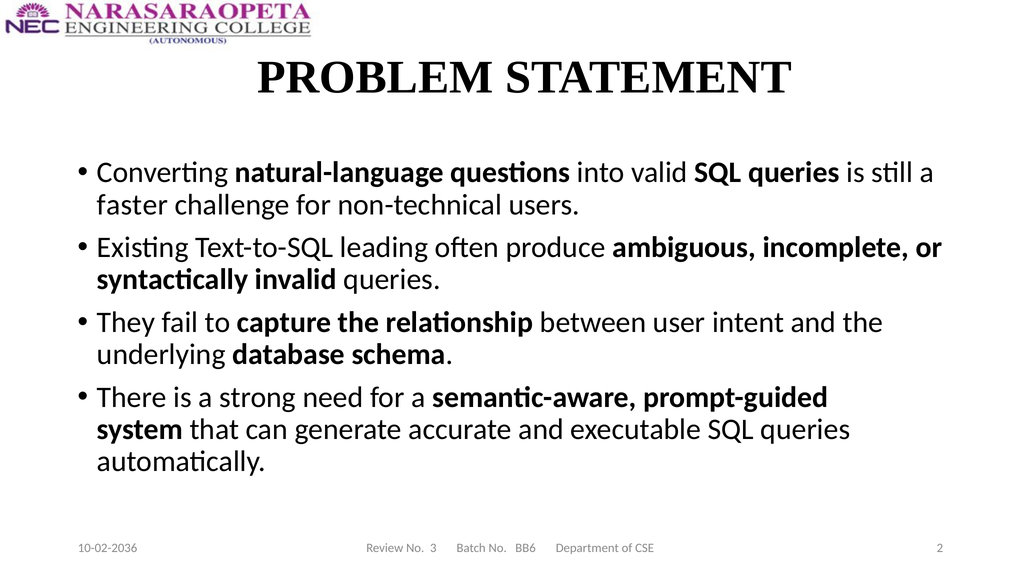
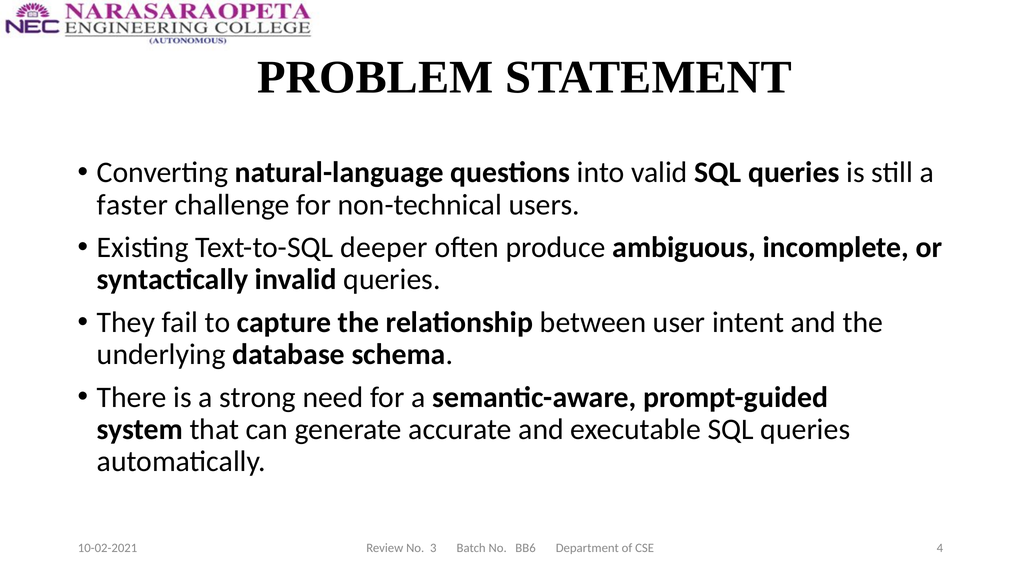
leading: leading -> deeper (384, 248)
2: 2 -> 4 (940, 548)
10-02-2036: 10-02-2036 -> 10-02-2021 (108, 548)
